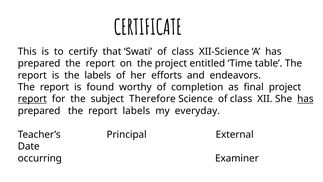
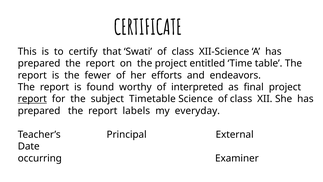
the labels: labels -> fewer (98, 75)
completion: completion -> interpreted (197, 87)
Therefore: Therefore -> Timetable (152, 99)
has underline: present -> none (305, 99)
